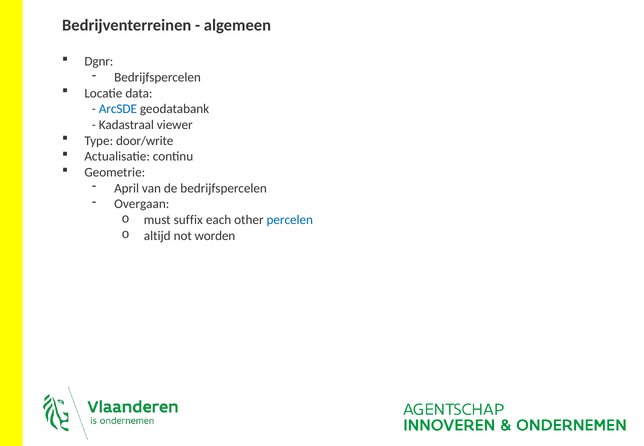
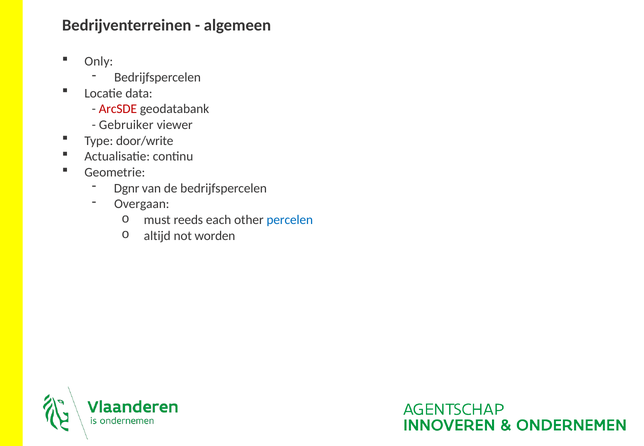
Dgnr: Dgnr -> Only (99, 61)
ArcSDE colour: blue -> red (118, 109)
Kadastraal: Kadastraal -> Gebruiker (126, 125)
April: April -> Dgnr (127, 188)
suffix: suffix -> reeds (188, 220)
